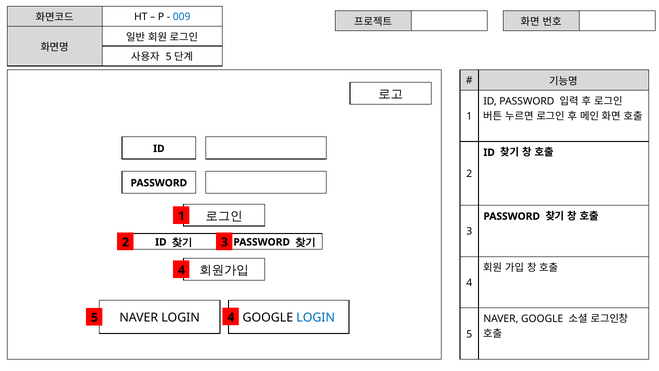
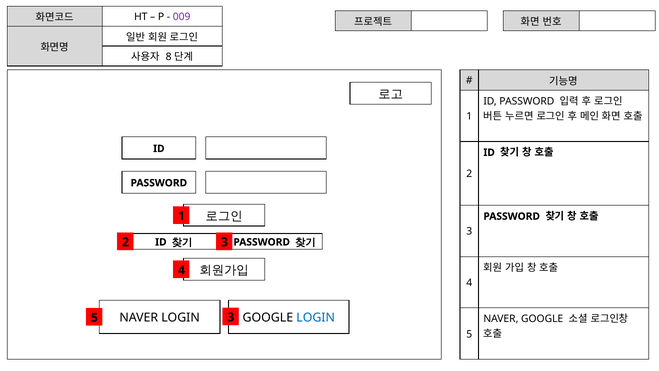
009 colour: blue -> purple (182, 17)
5: 5 -> 8 (169, 57)
5 4: 4 -> 3 (231, 317)
